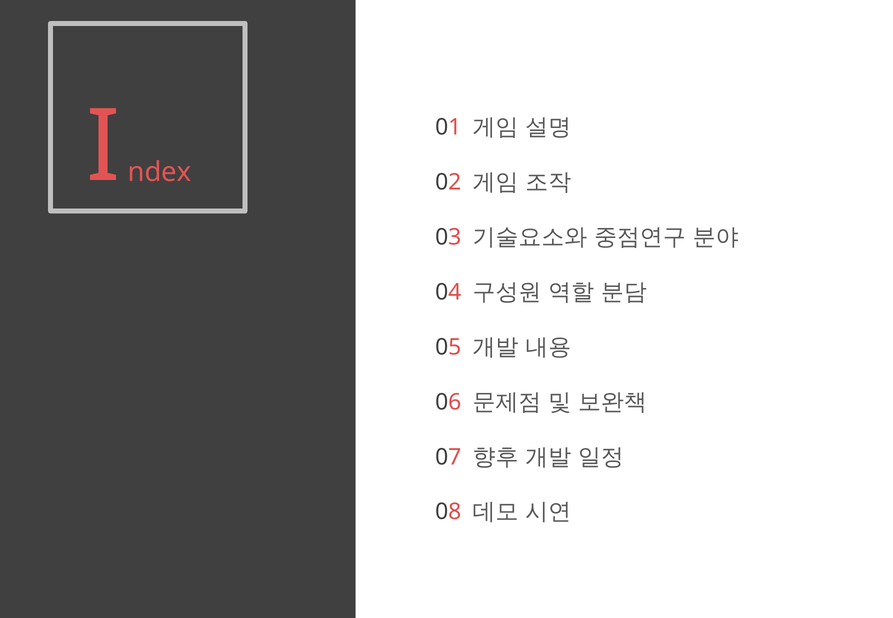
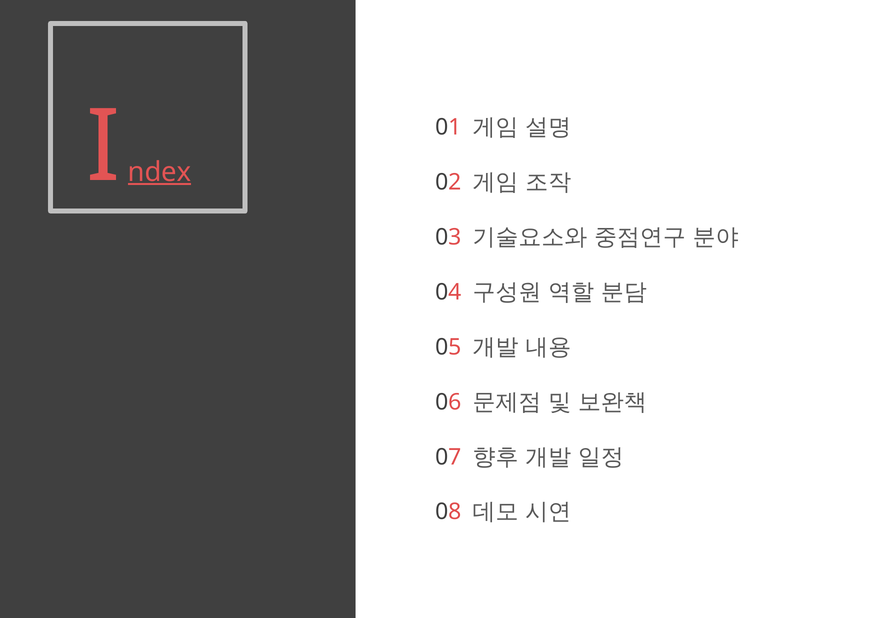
ndex underline: none -> present (160, 172)
